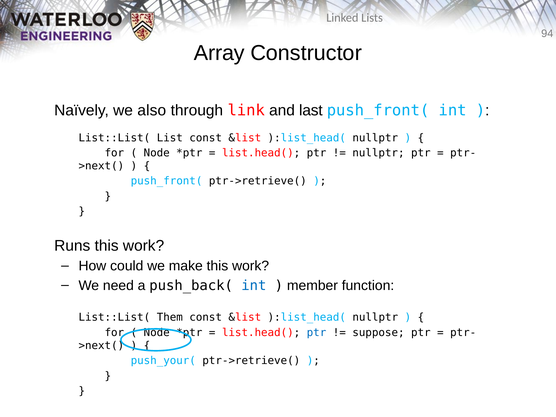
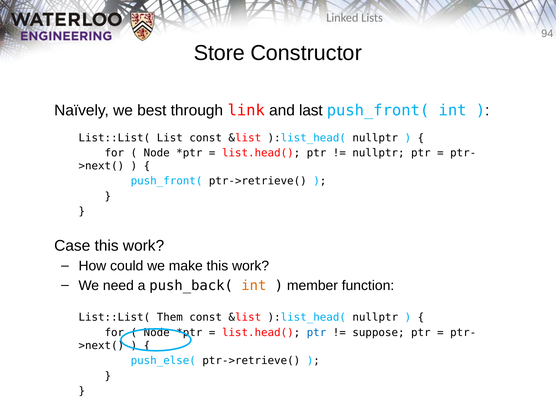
Array: Array -> Store (219, 53)
also: also -> best (152, 110)
Runs: Runs -> Case (72, 246)
int colour: blue -> orange (254, 285)
push_your(: push_your( -> push_else( (163, 361)
